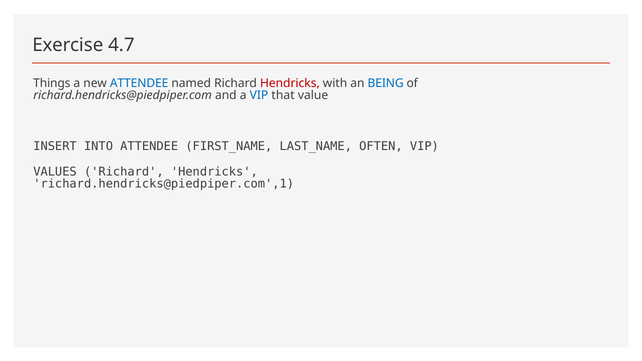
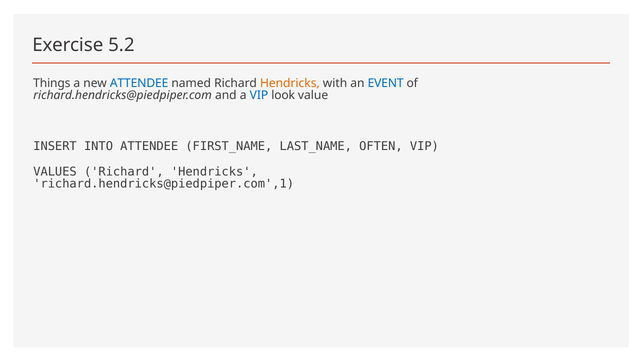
4.7: 4.7 -> 5.2 (121, 45)
Hendricks colour: red -> orange (290, 83)
BEING: BEING -> EVENT (386, 83)
that: that -> look (283, 95)
